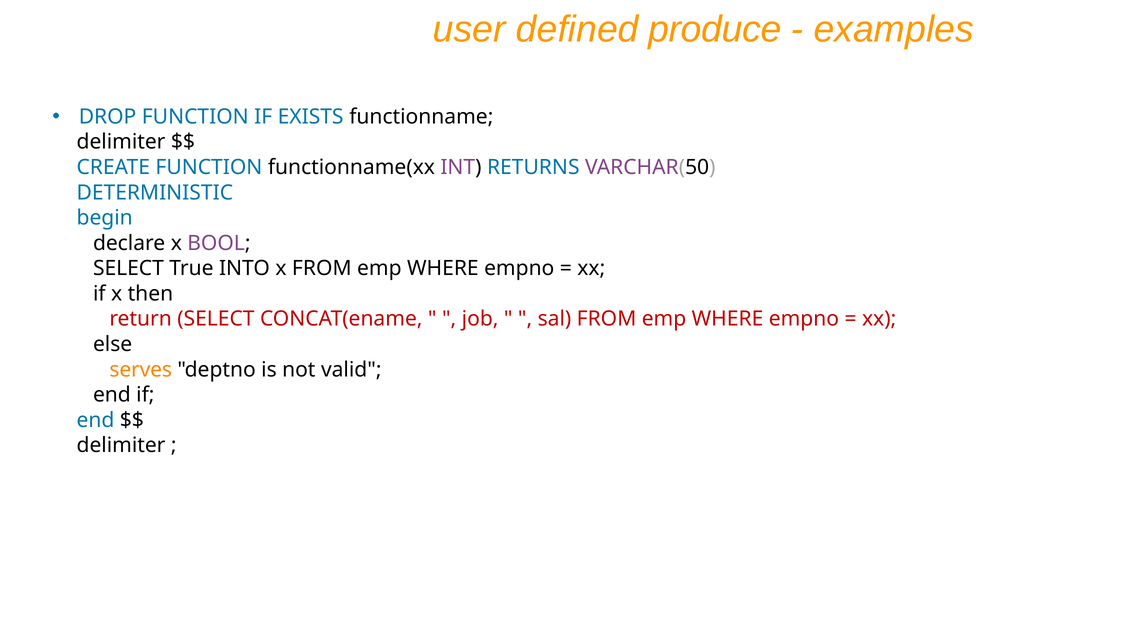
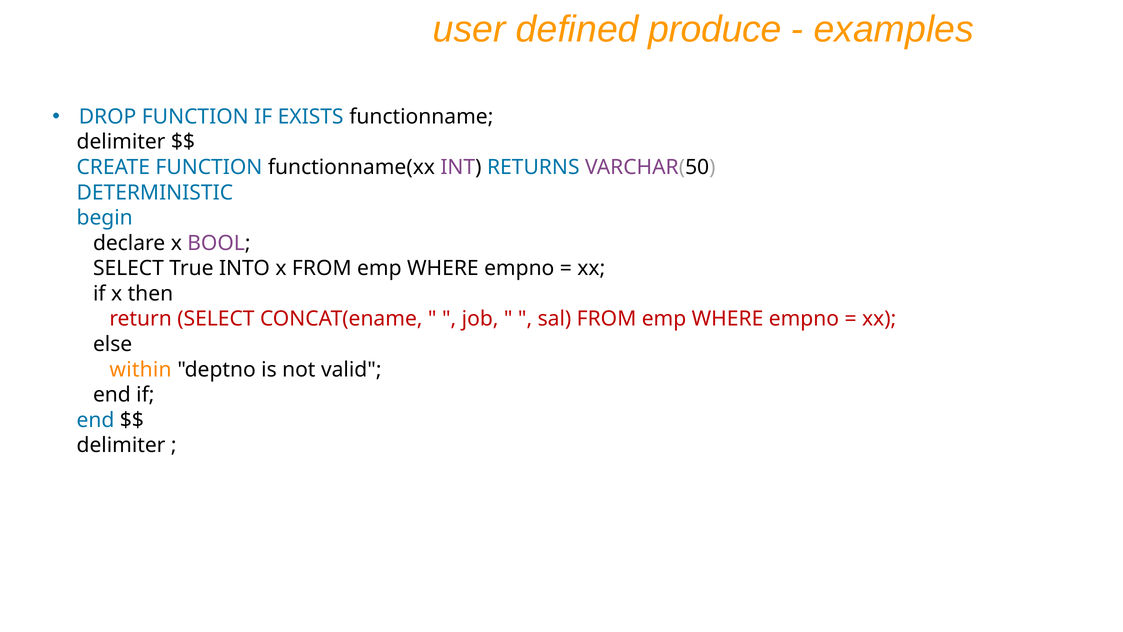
serves: serves -> within (141, 369)
